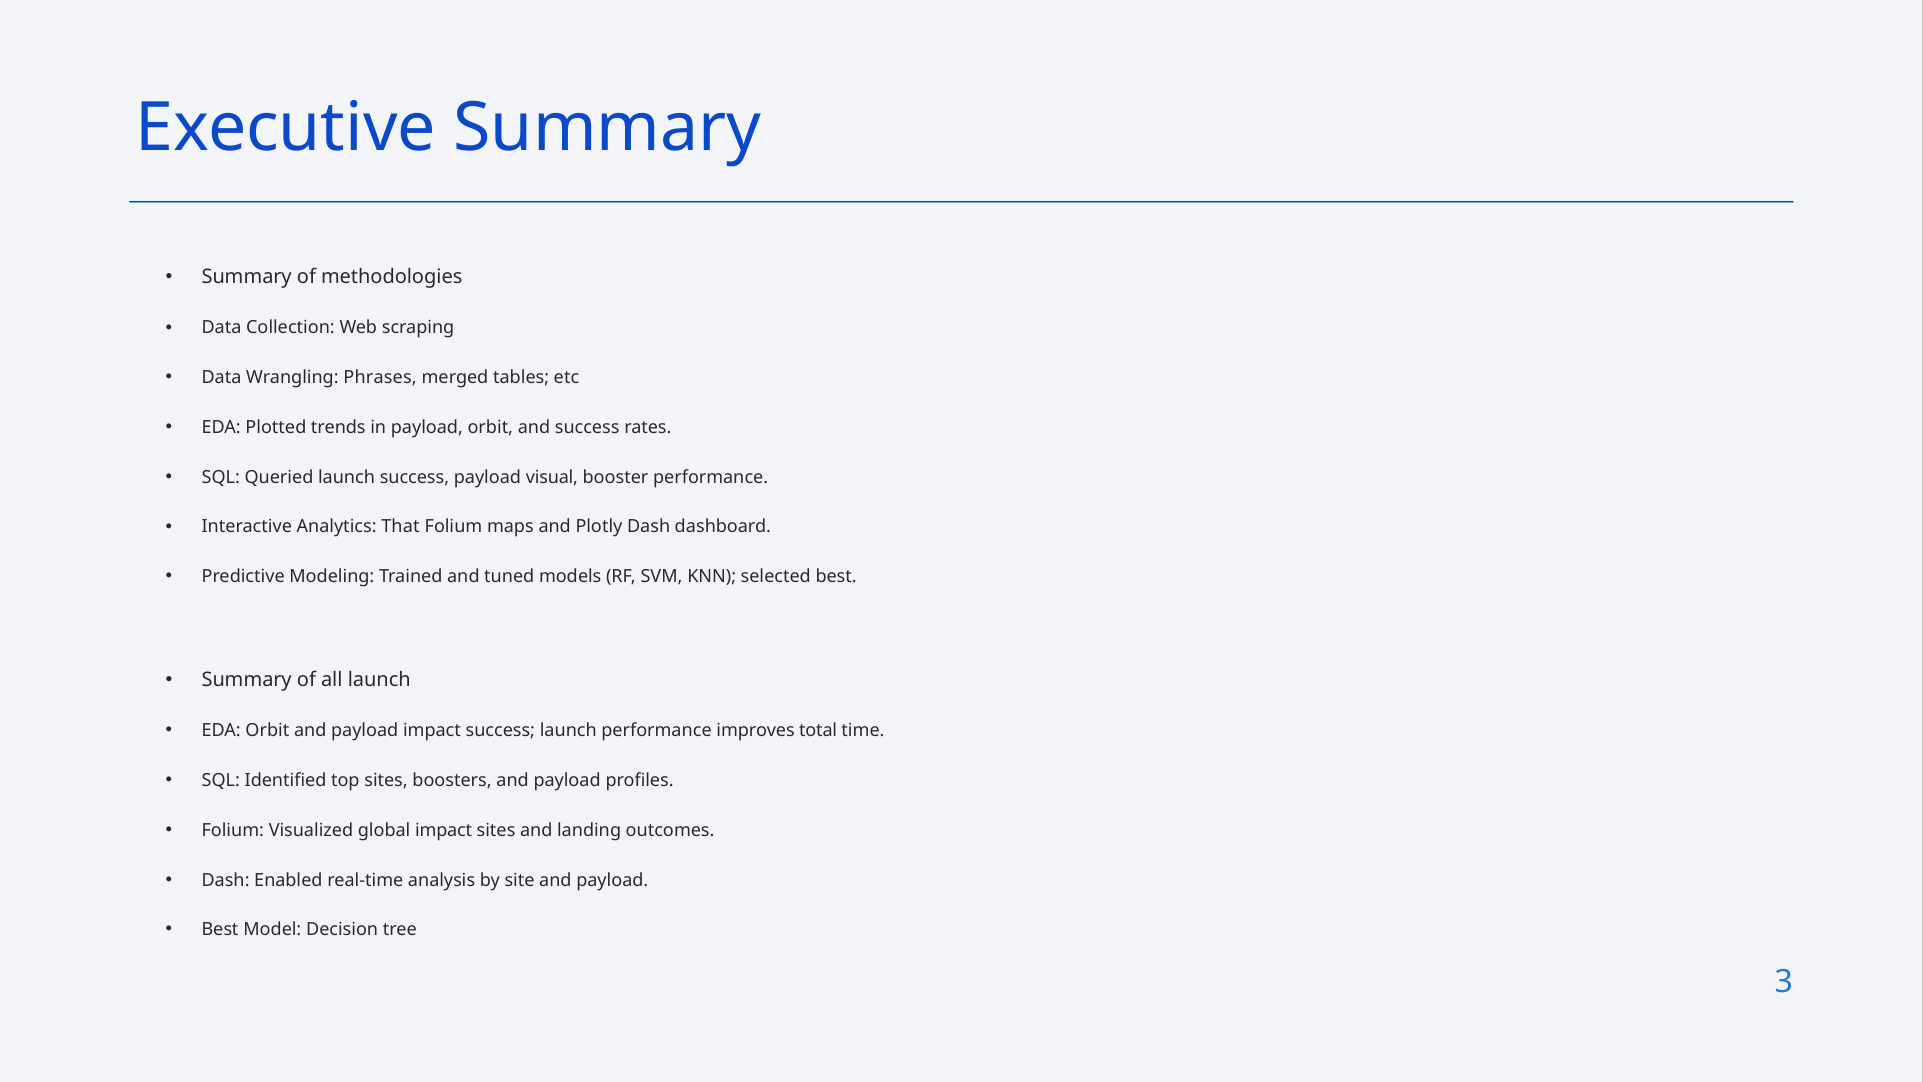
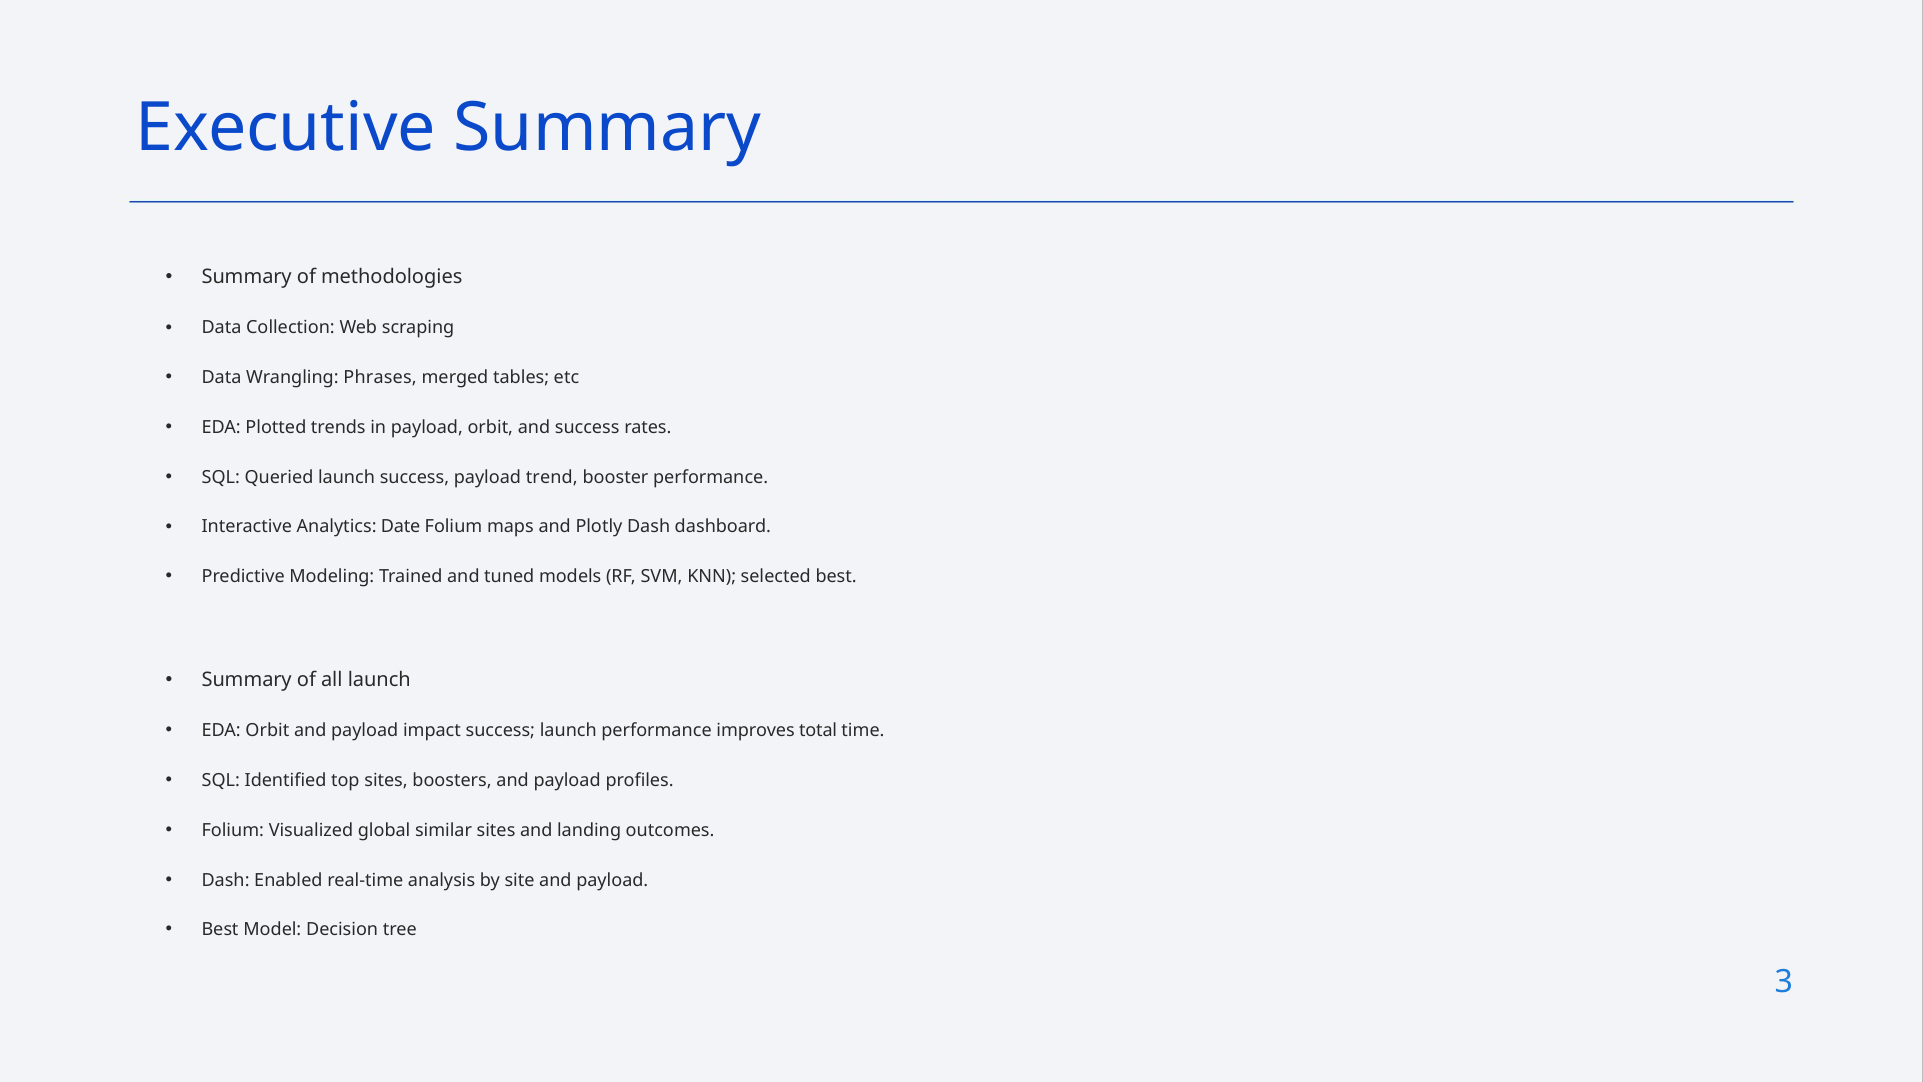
visual: visual -> trend (552, 477)
That: That -> Date (401, 527)
global impact: impact -> similar (444, 830)
